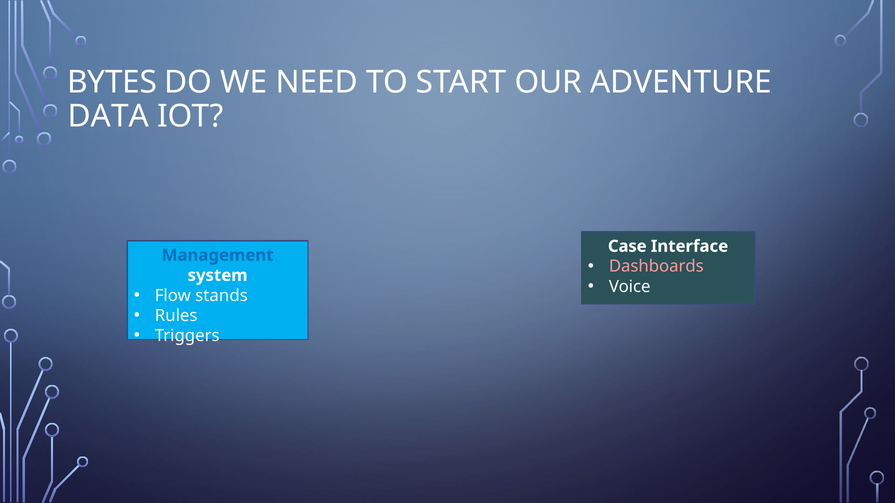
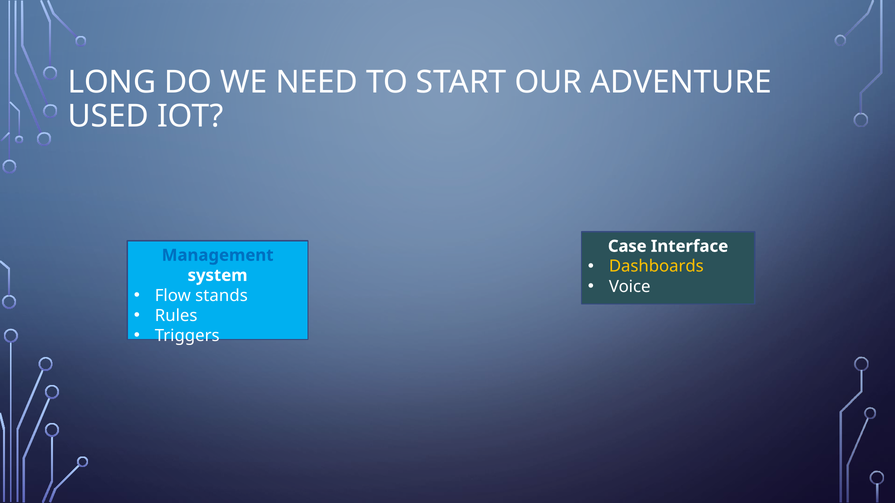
BYTES: BYTES -> LONG (112, 82)
DATA: DATA -> USED (108, 117)
Dashboards colour: pink -> yellow (656, 267)
